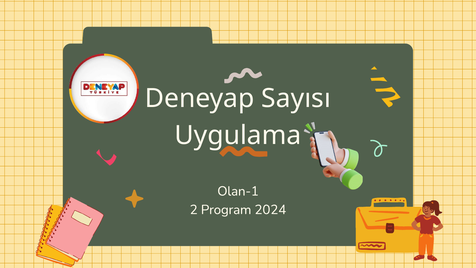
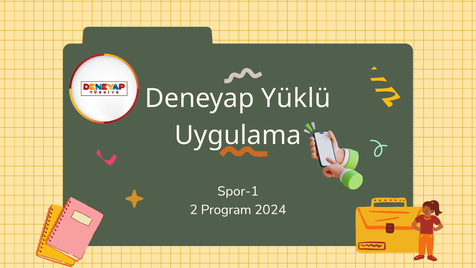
Sayısı: Sayısı -> Yüklü (296, 98)
Olan-1: Olan-1 -> Spor-1 (238, 191)
